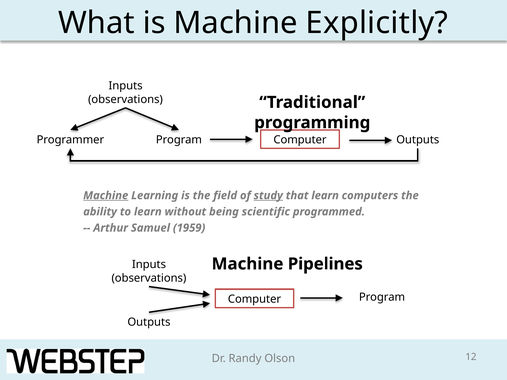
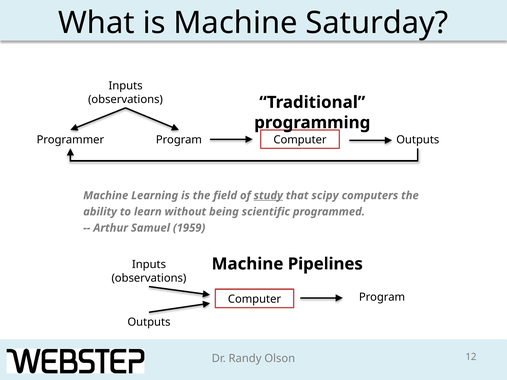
Explicitly: Explicitly -> Saturday (377, 23)
Machine underline: present -> none (106, 196)
that learn: learn -> scipy (325, 196)
